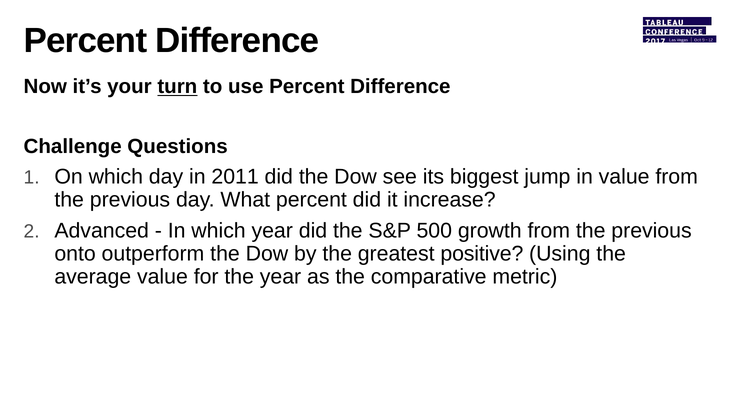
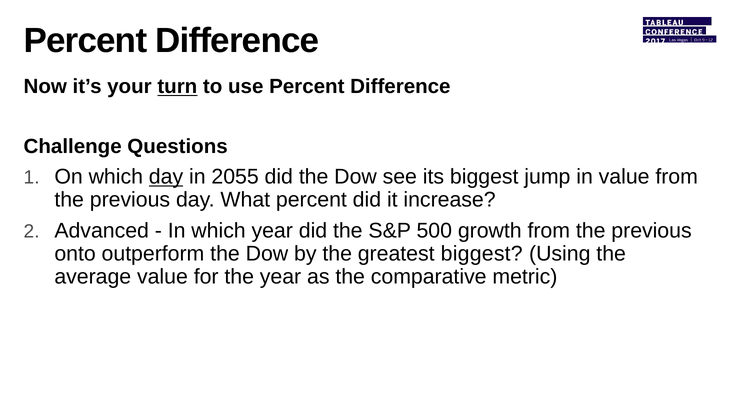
day underline: none -> present (166, 177)
2011: 2011 -> 2055 (235, 177)
greatest positive: positive -> biggest (482, 254)
